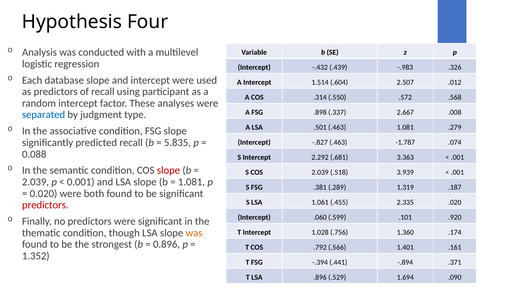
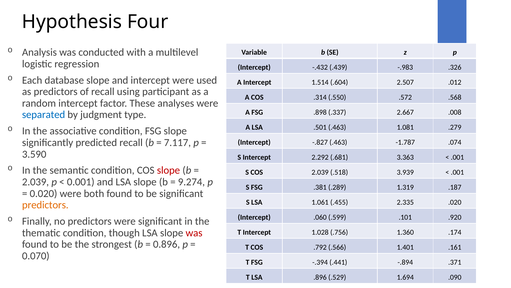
5.835: 5.835 -> 7.117 (177, 142)
0.088: 0.088 -> 3.590 (34, 154)
1.081: 1.081 -> 9.274 (191, 182)
predictors colour: red -> orange (45, 205)
was colour: orange -> red (194, 232)
1.352: 1.352 -> 0.070 (36, 255)
